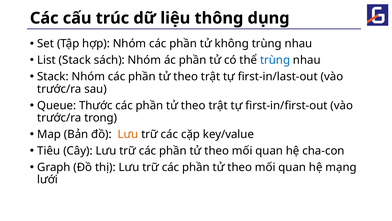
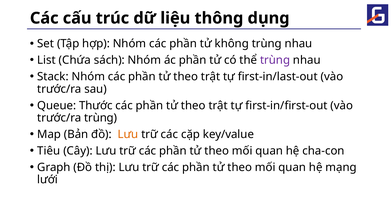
List Stack: Stack -> Chứa (75, 60)
trùng colour: blue -> purple (275, 60)
trước/ra trọng: trọng -> trùng (101, 118)
